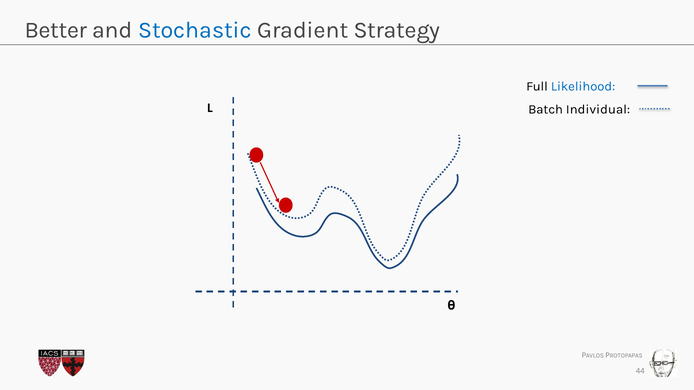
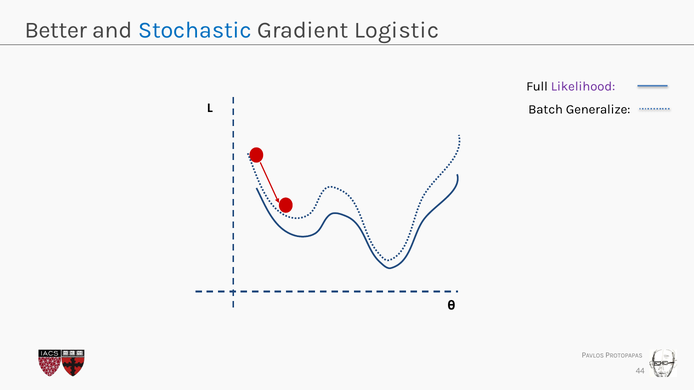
Strategy: Strategy -> Logistic (397, 30)
Likelihood colour: blue -> purple (583, 87)
Individual: Individual -> Generalize (598, 110)
